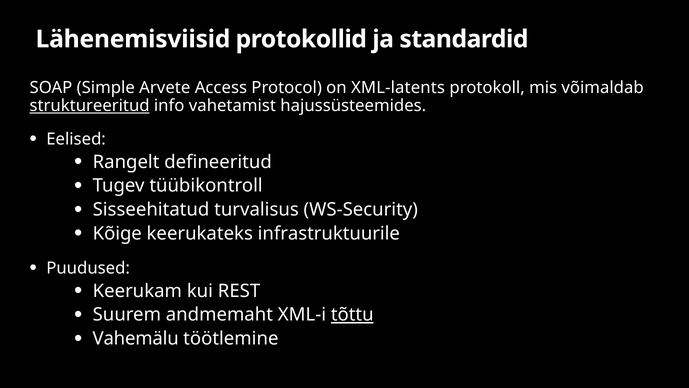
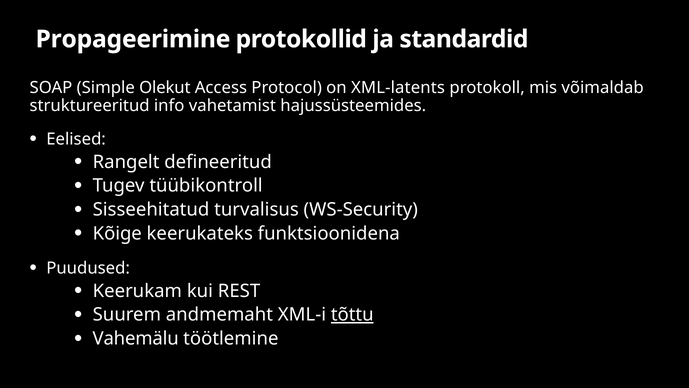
Lähenemisviisid: Lähenemisviisid -> Propageerimine (133, 39)
Arvete: Arvete -> Olekut (165, 87)
struktureeritud underline: present -> none (90, 106)
infrastruktuurile: infrastruktuurile -> funktsioonidena (329, 233)
